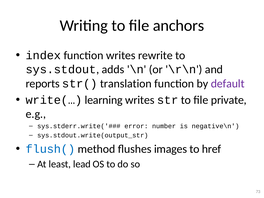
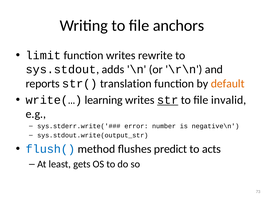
index: index -> limit (43, 55)
default colour: purple -> orange (228, 84)
str underline: none -> present (168, 100)
private: private -> invalid (229, 100)
images: images -> predict (171, 149)
href: href -> acts (212, 149)
lead: lead -> gets (82, 164)
